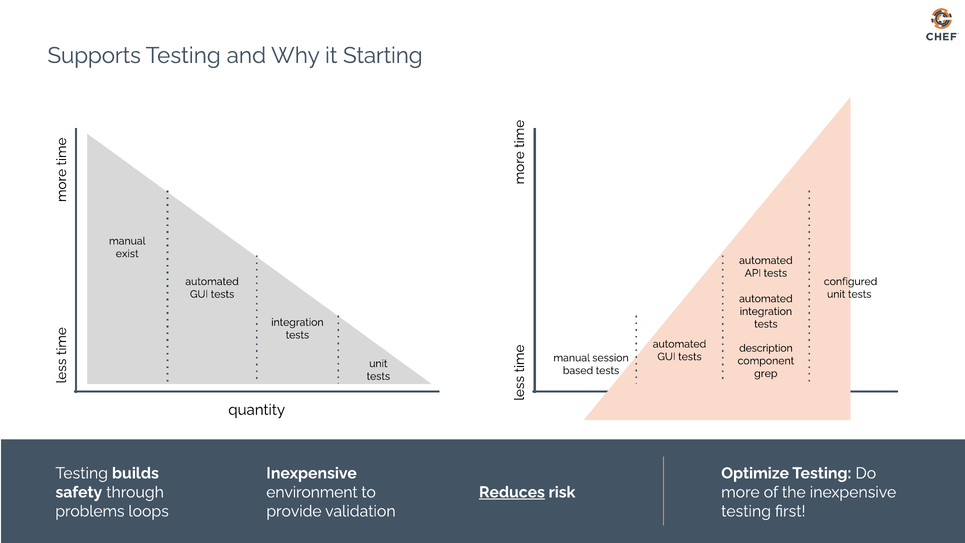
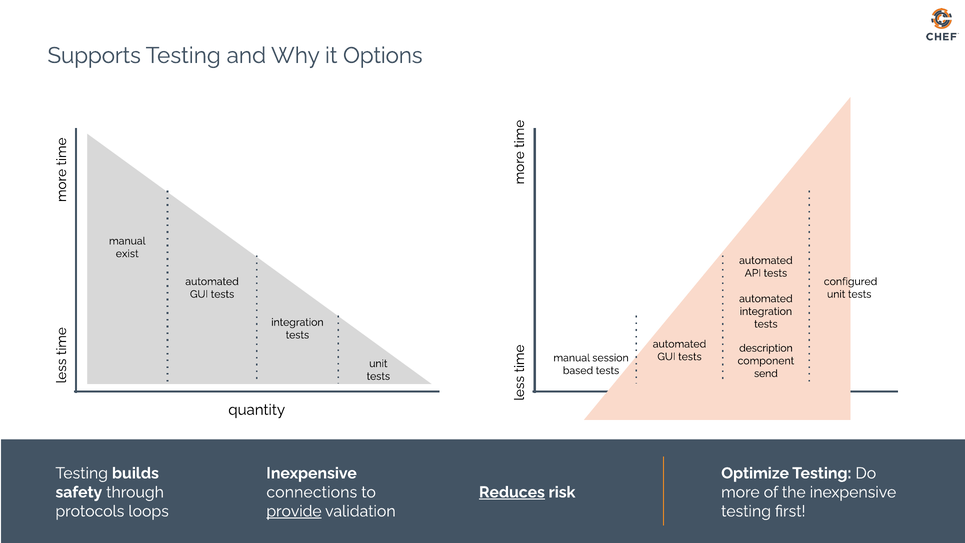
Starting: Starting -> Options (383, 55)
grep: grep -> send (766, 373)
environment: environment -> connections (312, 492)
problems: problems -> protocols (90, 511)
provide underline: none -> present (294, 511)
